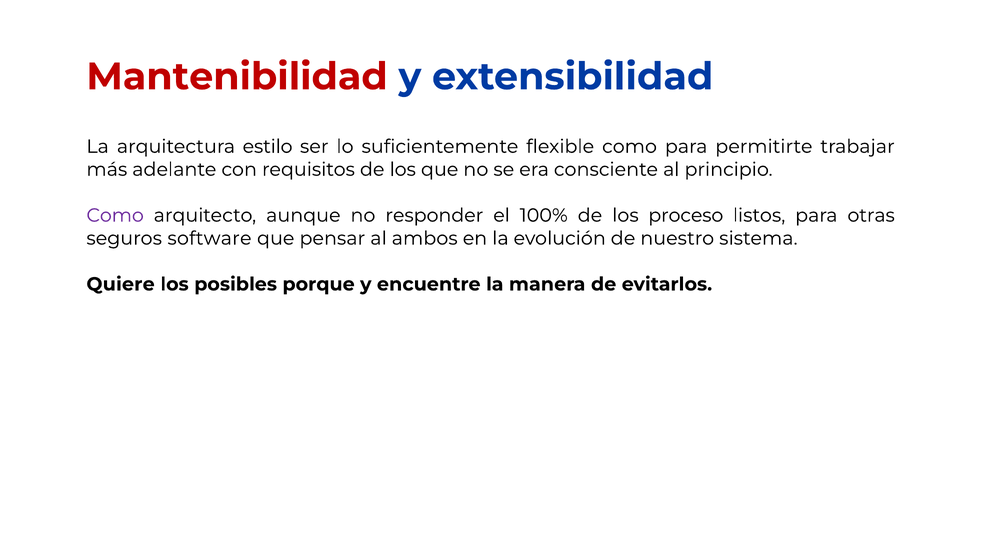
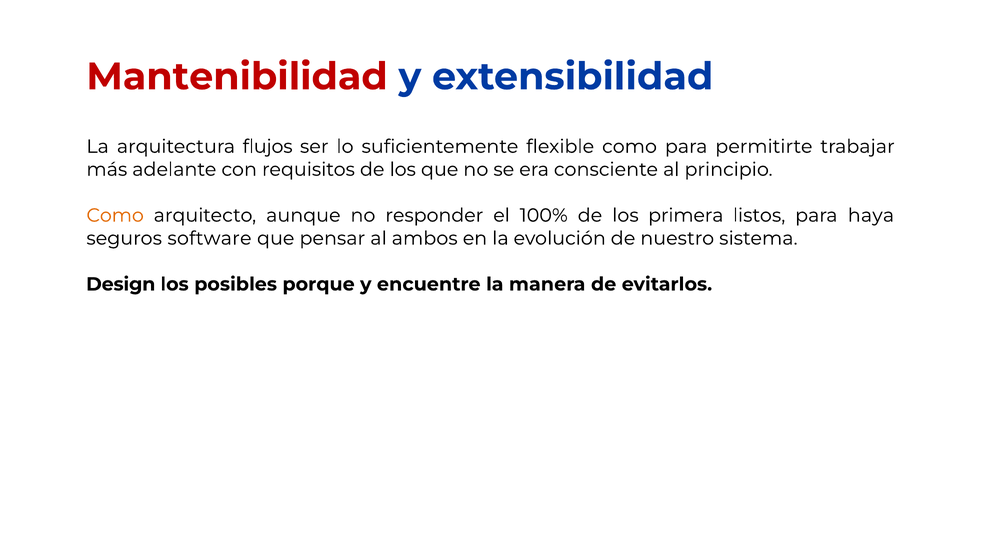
estilo: estilo -> flujos (268, 146)
Como colour: purple -> orange (115, 215)
proceso: proceso -> primera (686, 215)
otras: otras -> haya (871, 215)
Quiere: Quiere -> Design (121, 284)
